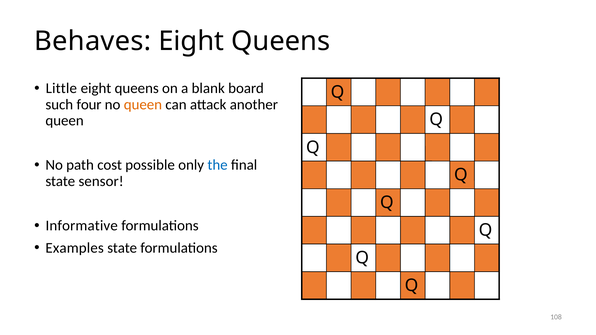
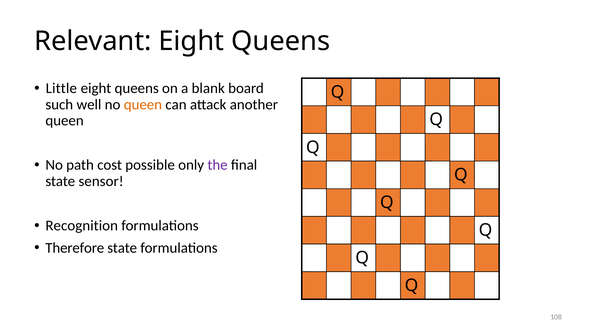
Behaves: Behaves -> Relevant (93, 41)
four: four -> well (89, 105)
the colour: blue -> purple (218, 165)
Informative: Informative -> Recognition (82, 226)
Examples: Examples -> Therefore (75, 248)
